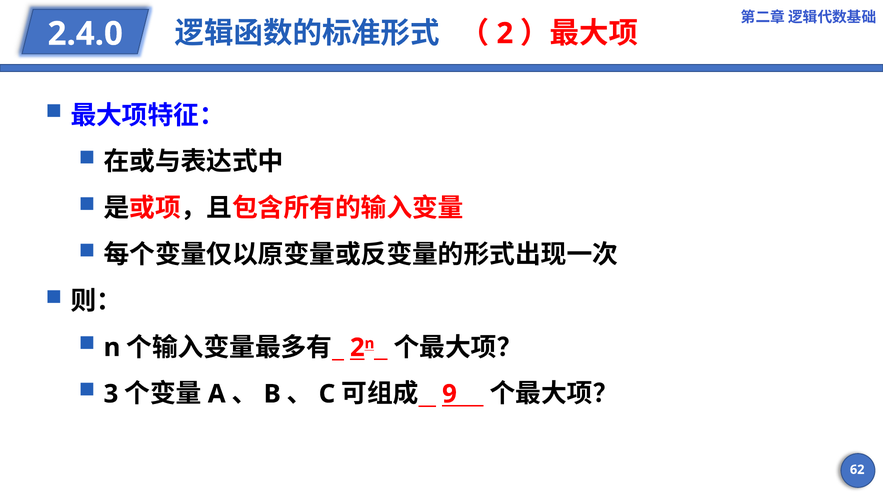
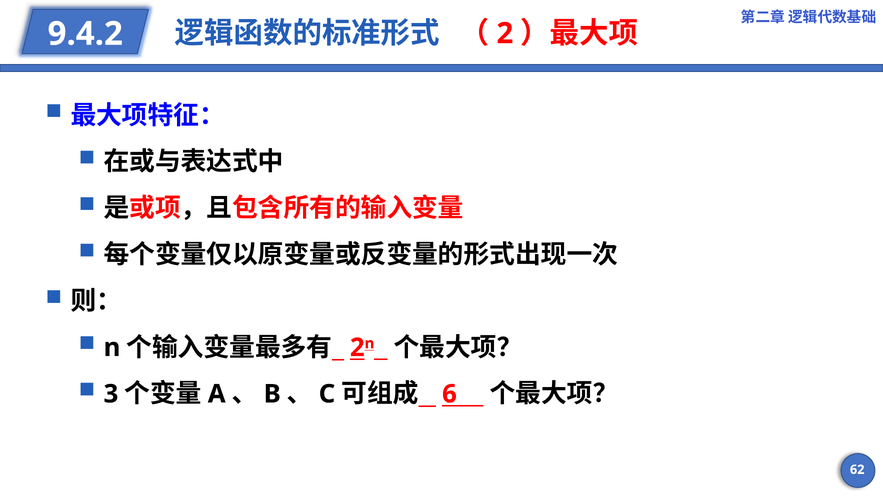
2.4.0: 2.4.0 -> 9.4.2 (85, 34)
9: 9 -> 6 (449, 394)
